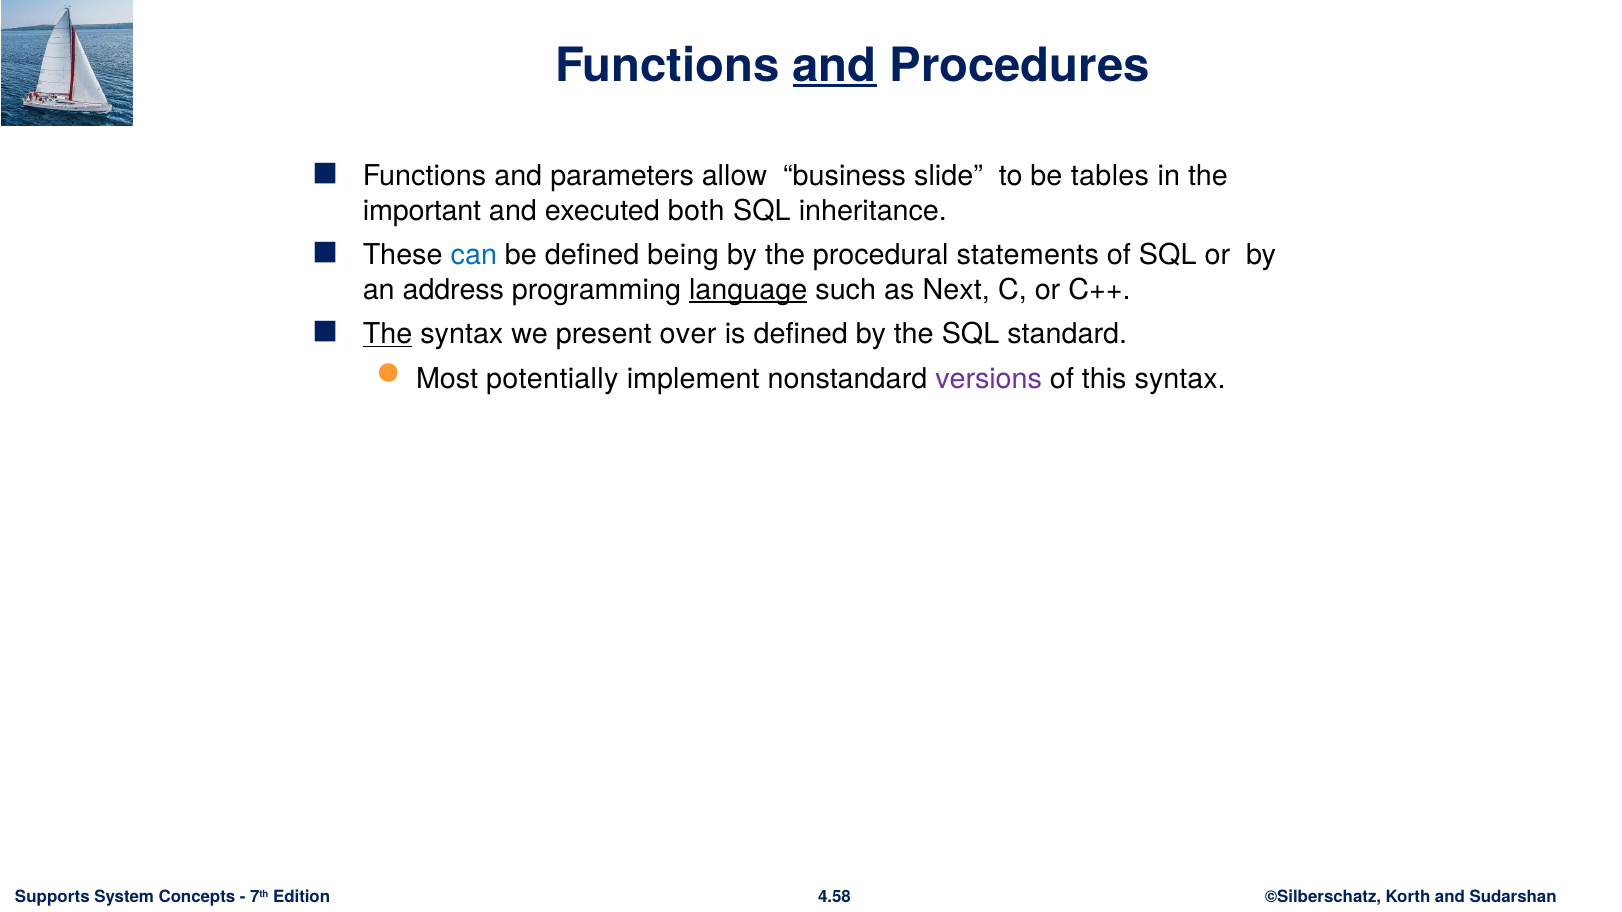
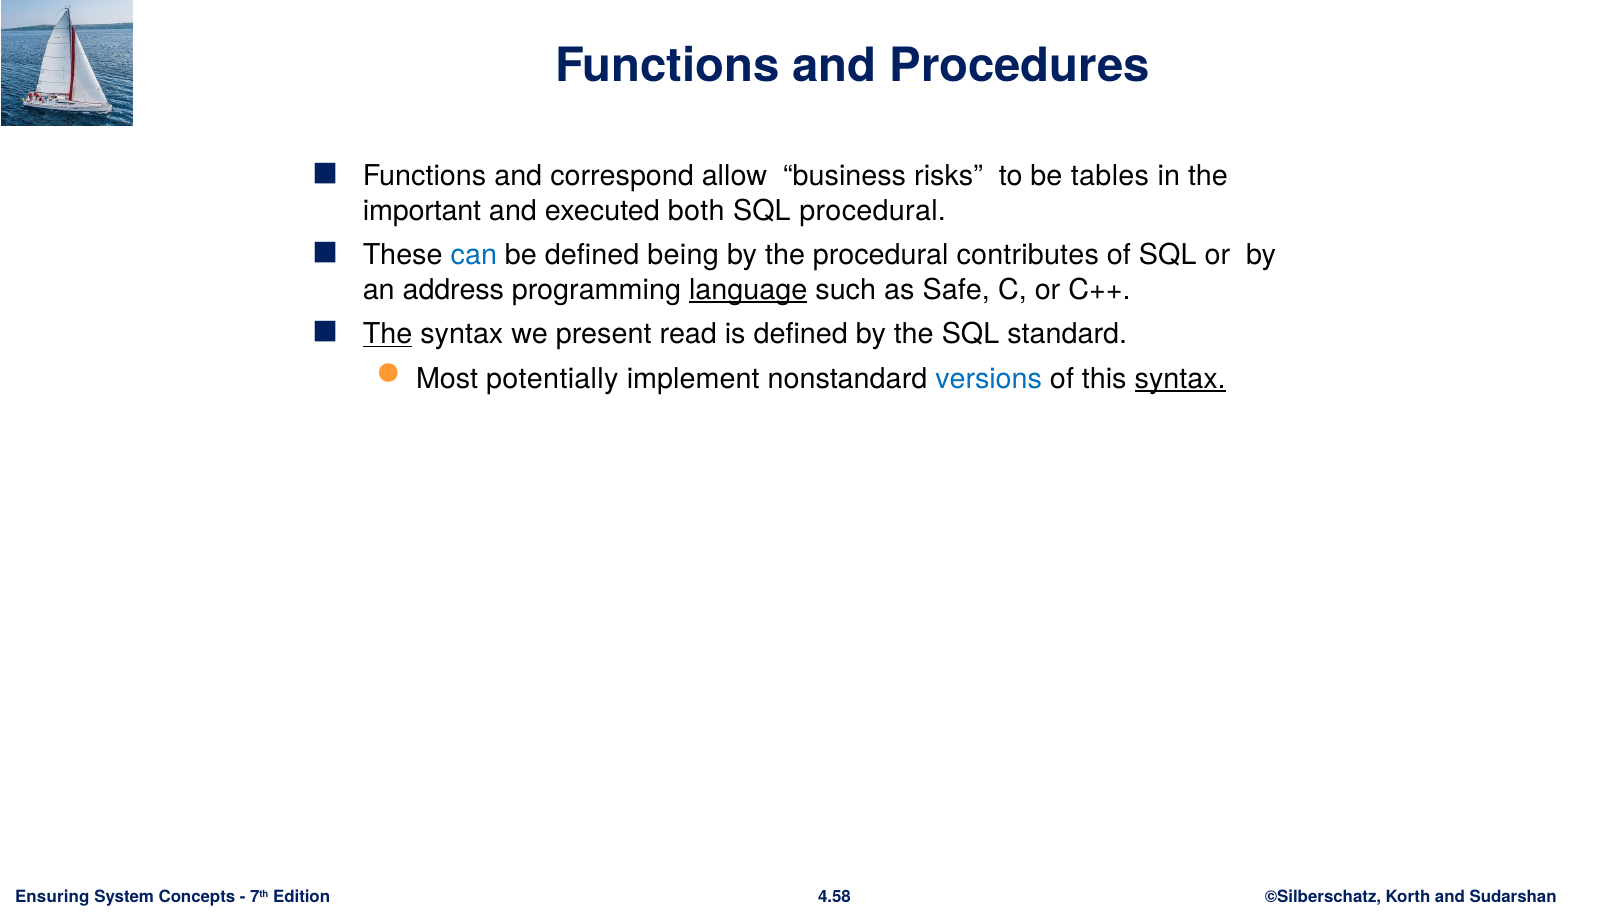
and underline: present -> none (835, 65)
parameters: parameters -> correspond (622, 176)
slide: slide -> risks (949, 176)
SQL inheritance: inheritance -> procedural (873, 211)
statements: statements -> contributes (1028, 255)
Next: Next -> Safe (956, 290)
over: over -> read (688, 334)
versions colour: purple -> blue (989, 379)
syntax underline: none -> present (1180, 379)
Supports: Supports -> Ensuring (52, 897)
